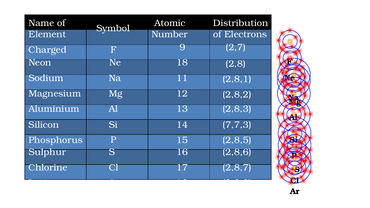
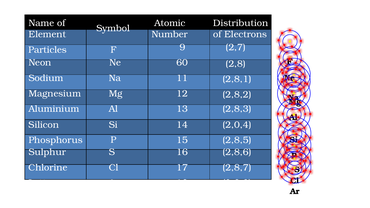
Charged: Charged -> Particles (48, 50)
Ne 18: 18 -> 60 (182, 63)
7,7,3: 7,7,3 -> 2,0,4 (237, 125)
